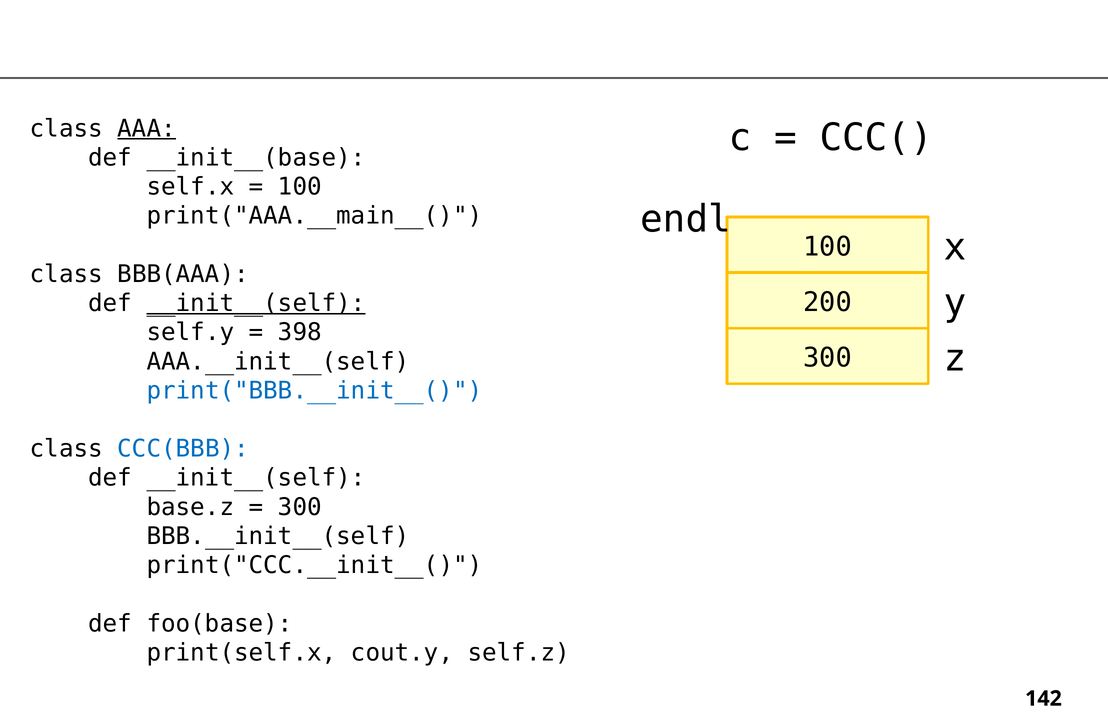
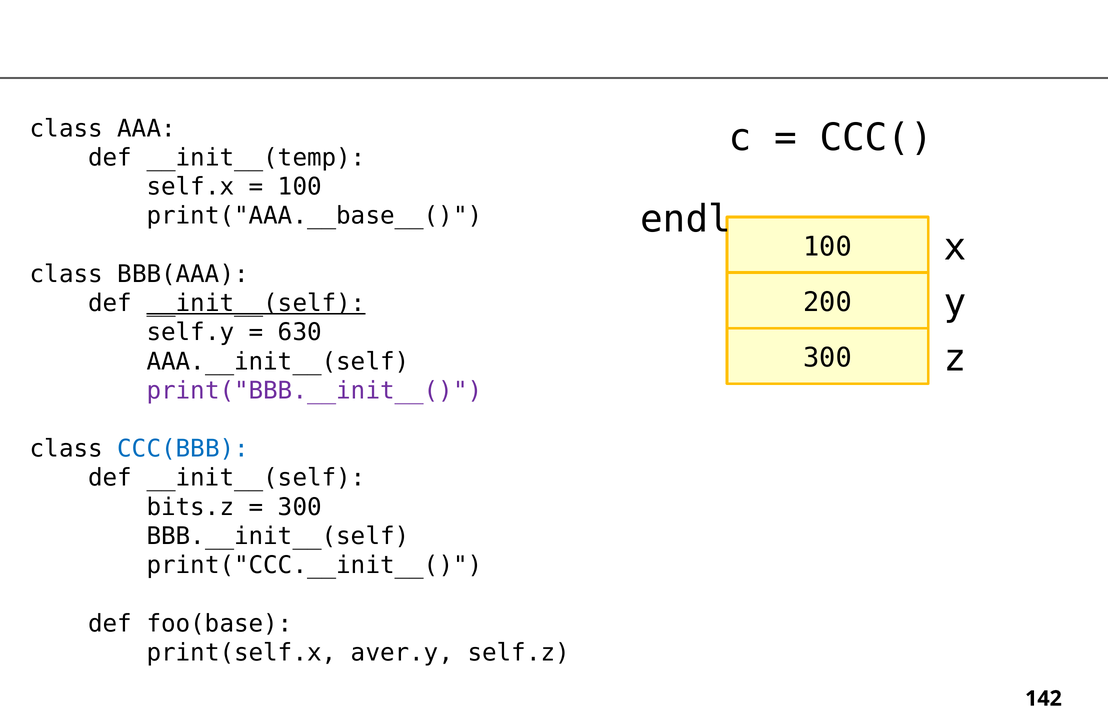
AAA underline: present -> none (147, 128)
__init__(base: __init__(base -> __init__(temp (256, 158)
print("AAA.__main__(: print("AAA.__main__( -> print("AAA.__base__( (314, 216)
398: 398 -> 630 (300, 332)
print("BBB.__init__( colour: blue -> purple (314, 390)
base.z: base.z -> bits.z (190, 507)
cout.y: cout.y -> aver.y (402, 652)
